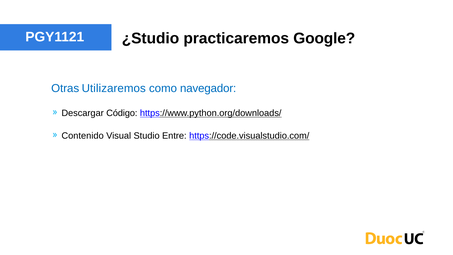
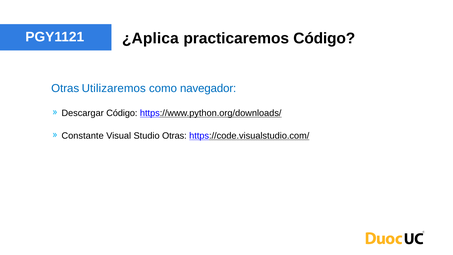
¿Studio: ¿Studio -> ¿Aplica (150, 38)
practicaremos Google: Google -> Código (324, 38)
Contenido: Contenido -> Constante (83, 136)
Studio Entre: Entre -> Otras (174, 136)
